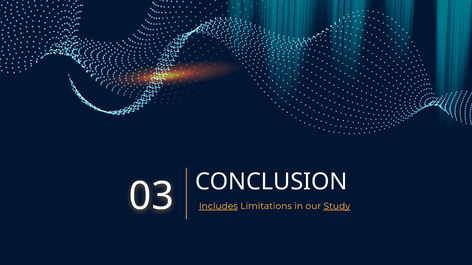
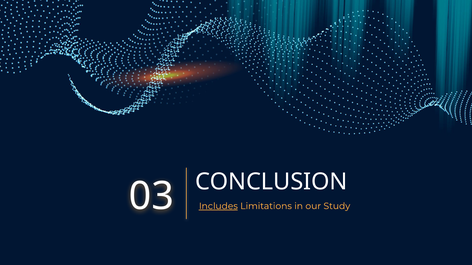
Study underline: present -> none (337, 206)
